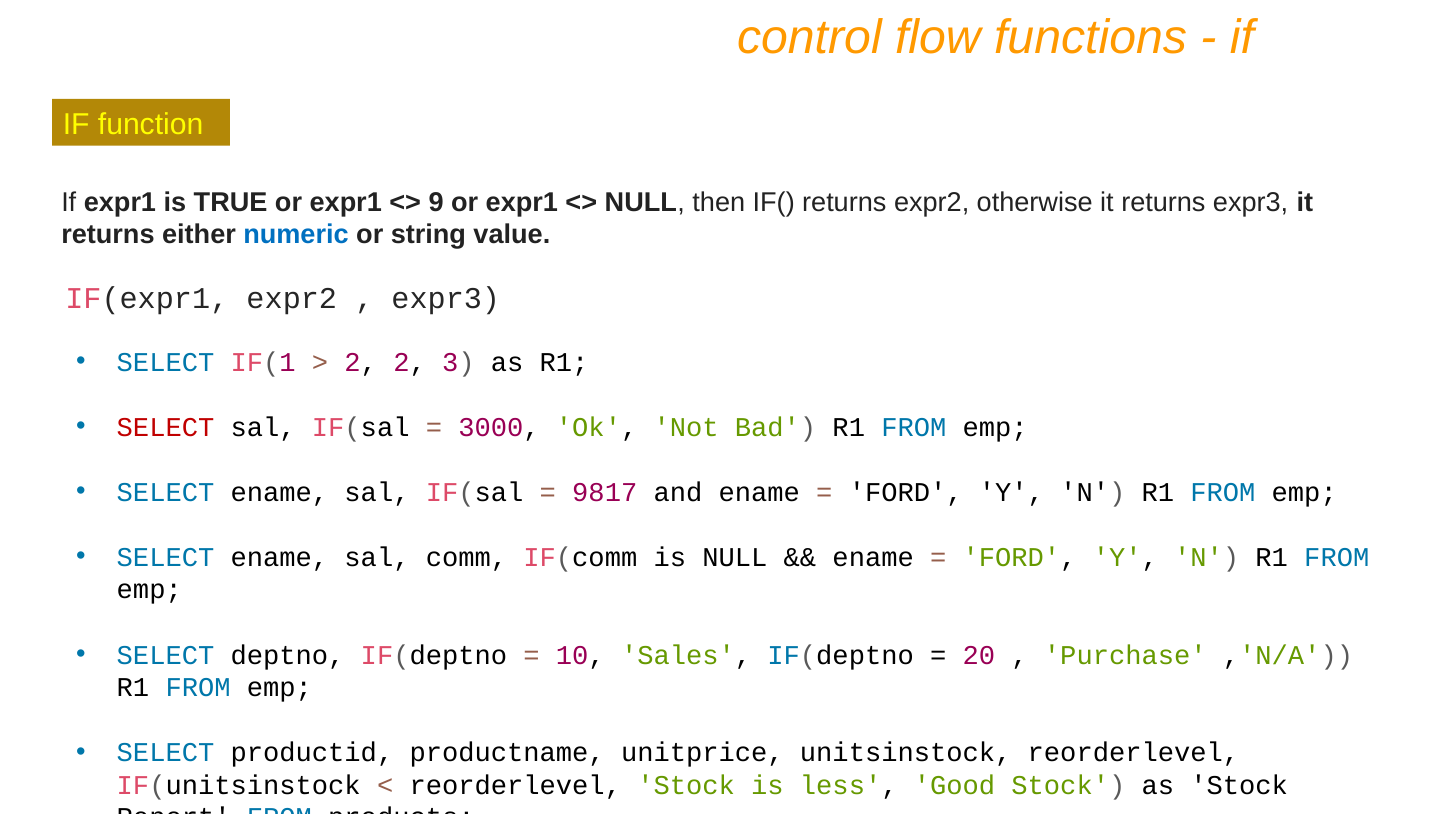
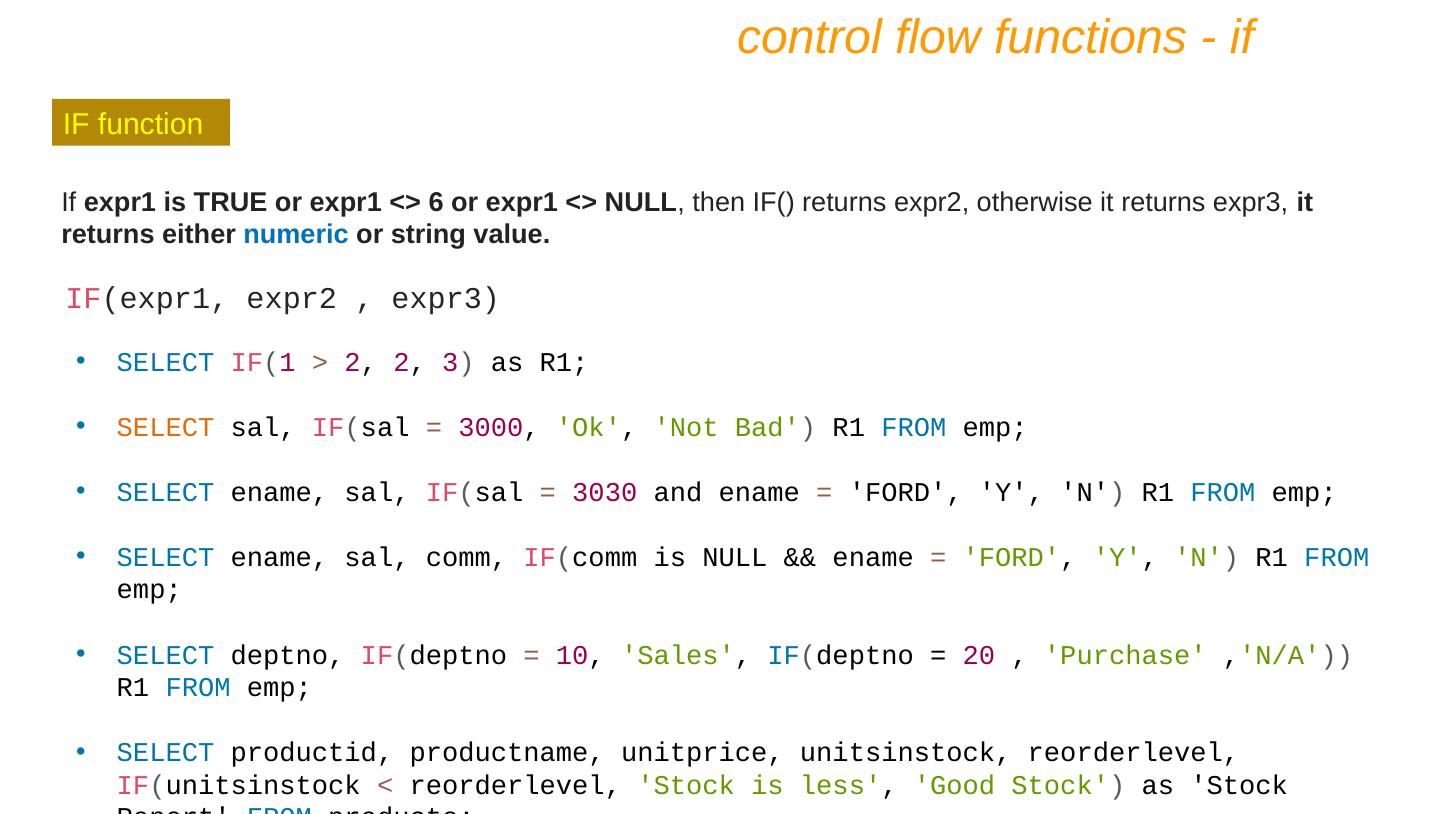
9: 9 -> 6 (436, 202)
SELECT colour: red -> orange (166, 427)
9817: 9817 -> 3030 (605, 492)
